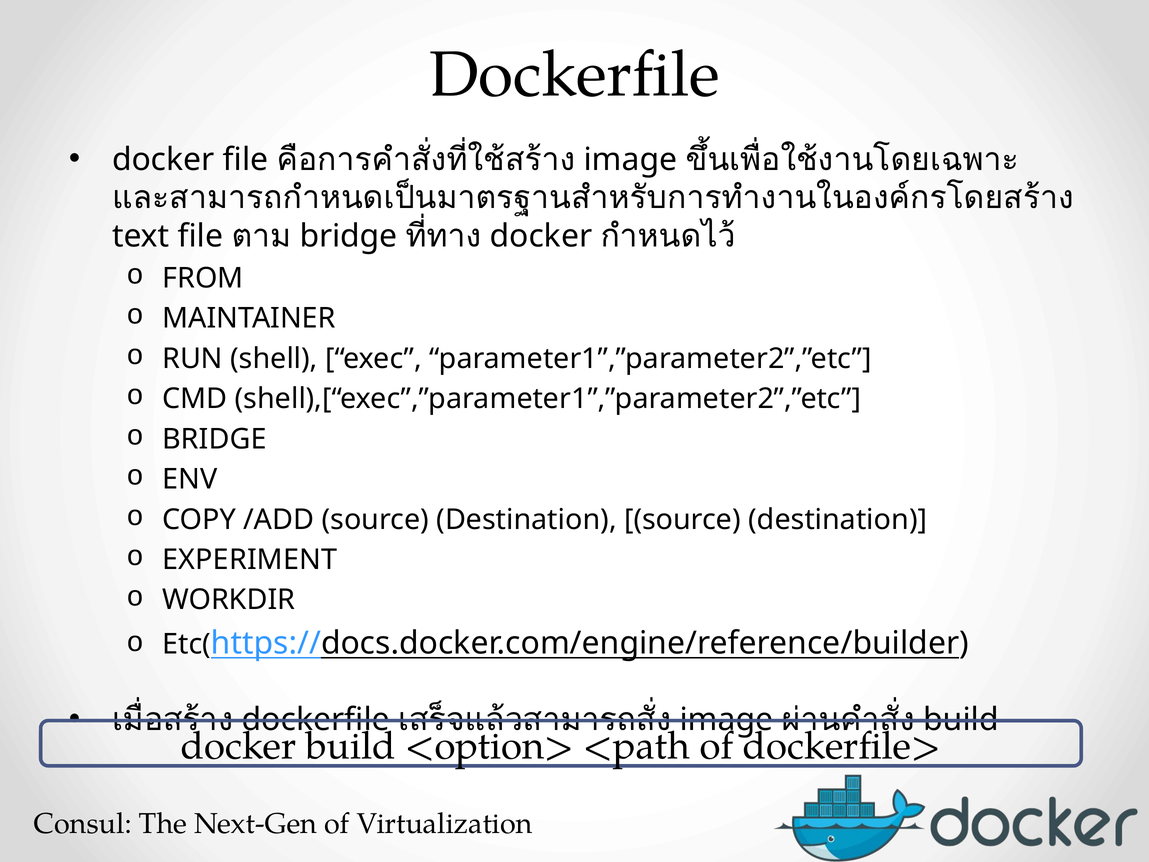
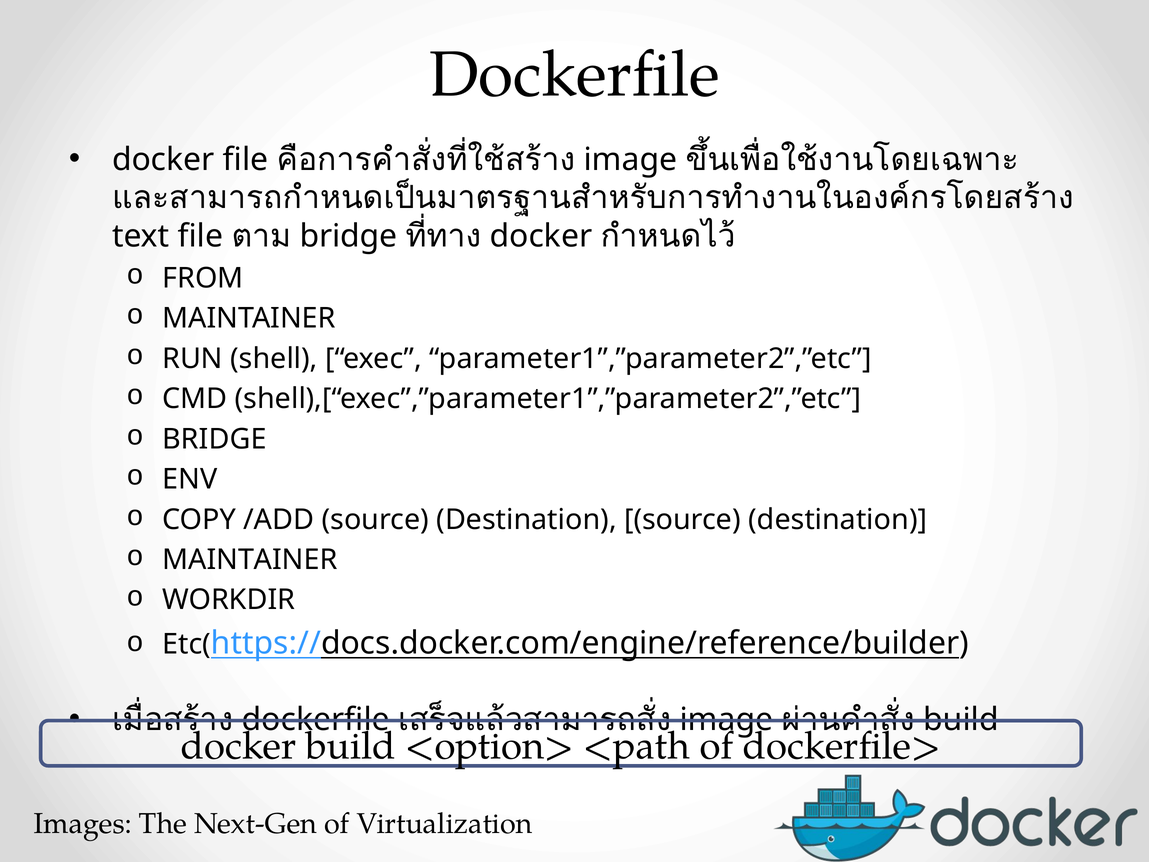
EXPERIMENT: EXPERIMENT -> MAINTAINER (250, 560)
Consul: Consul -> Images (83, 824)
